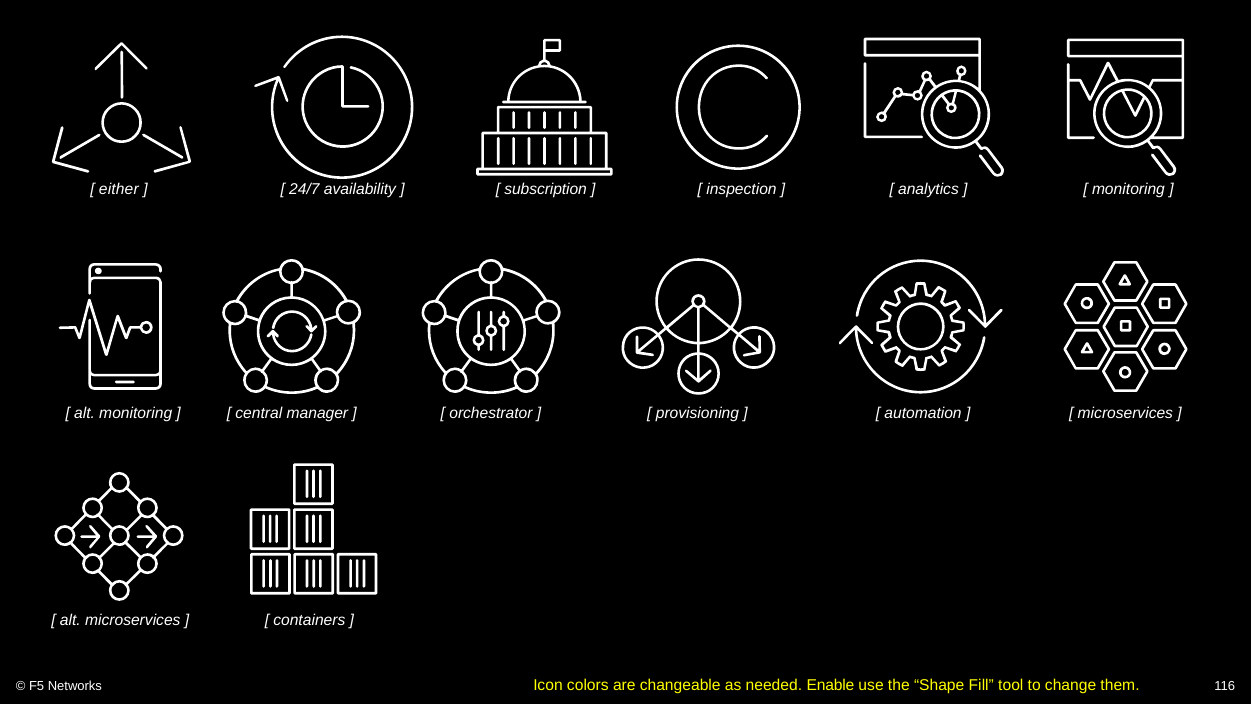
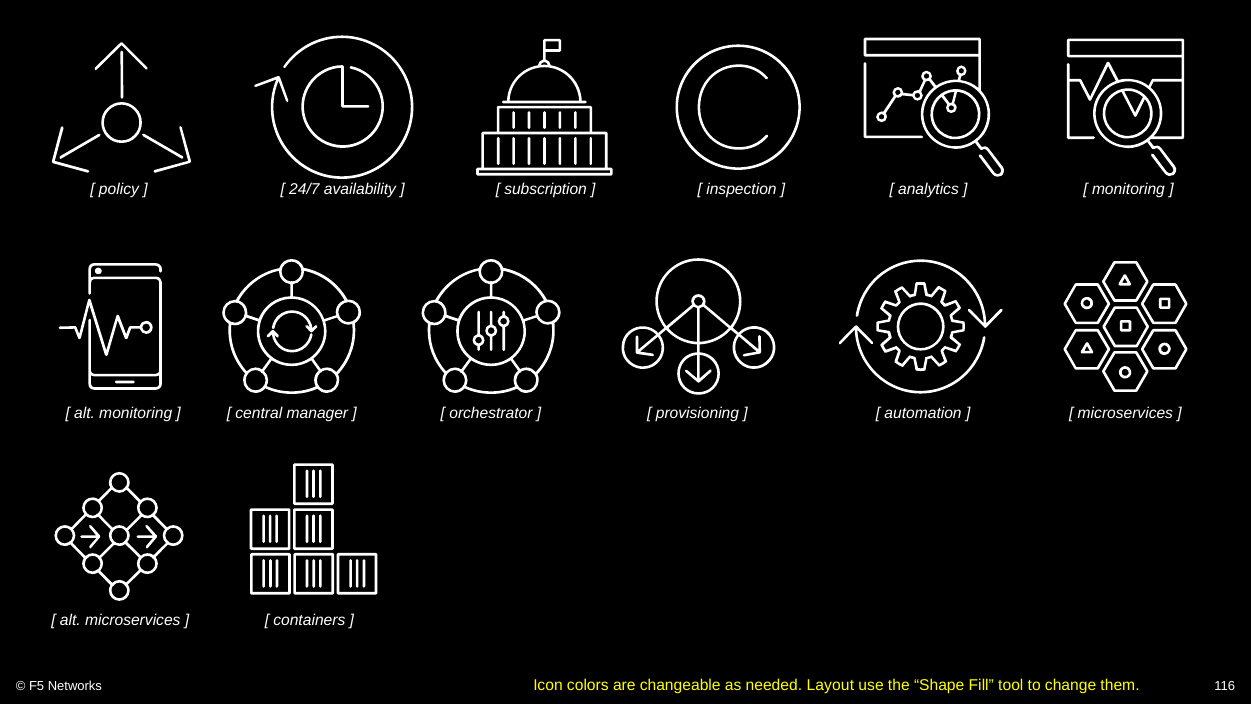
either: either -> policy (119, 190)
Enable: Enable -> Layout (830, 685)
